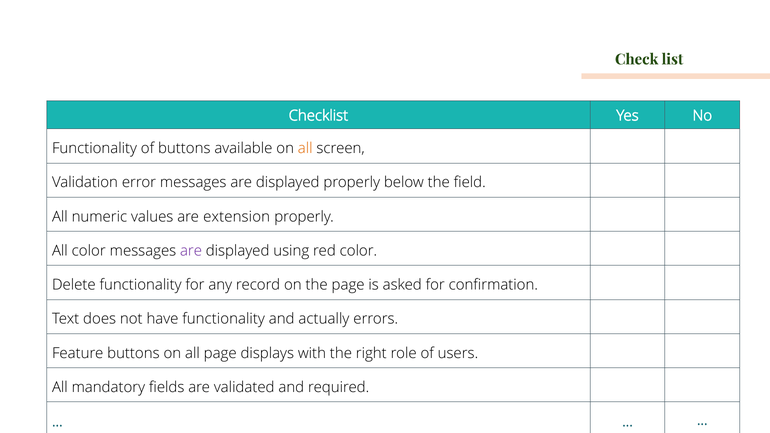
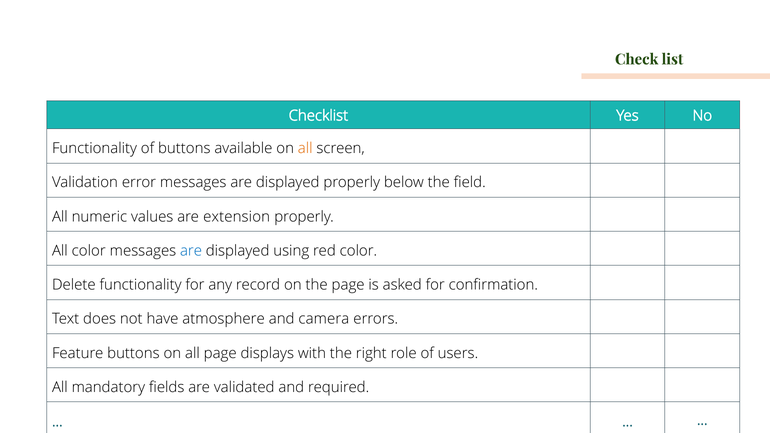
are colour: purple -> blue (191, 251)
have functionality: functionality -> atmosphere (224, 319)
actually: actually -> camera (324, 319)
